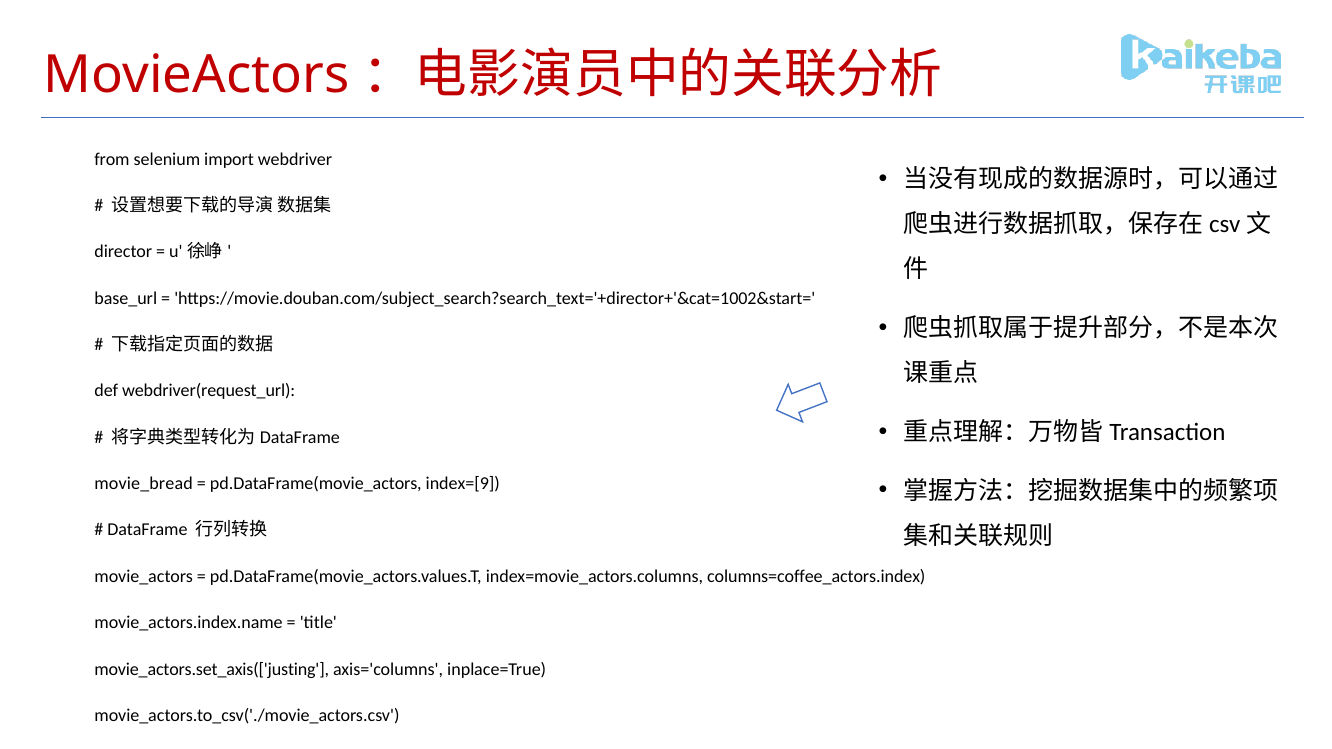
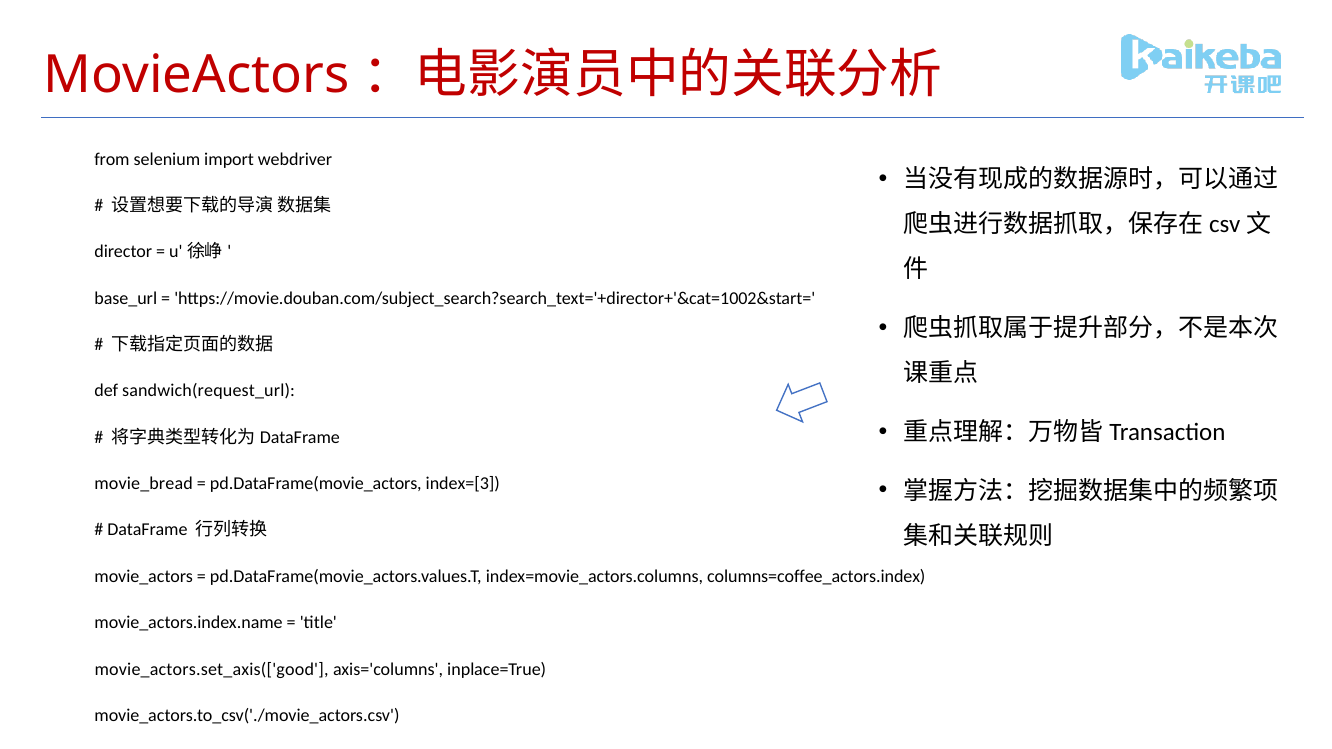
webdriver(request_url: webdriver(request_url -> sandwich(request_url (209, 391)
index=[9: index=[9 -> index=[3 (463, 484)
movie_actors.set_axis(['justing: movie_actors.set_axis(['justing -> movie_actors.set_axis(['good (212, 669)
